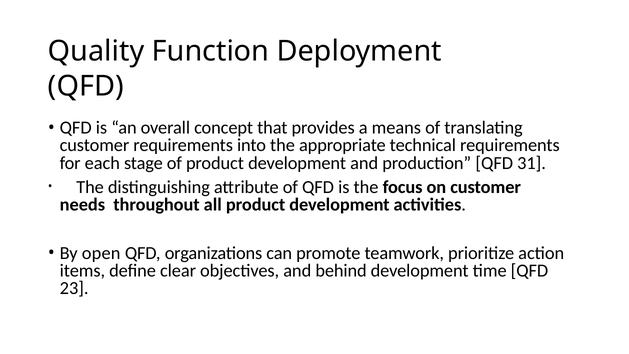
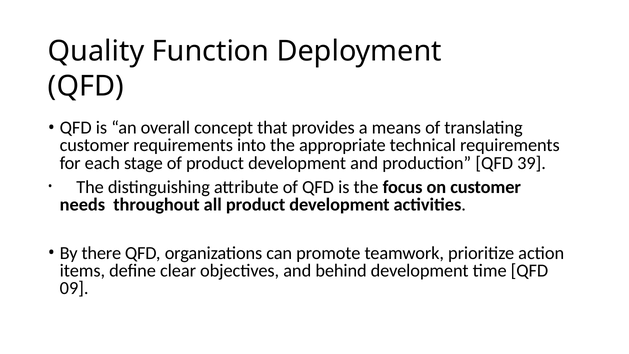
31: 31 -> 39 (532, 163)
open: open -> there (101, 253)
23: 23 -> 09 (74, 288)
